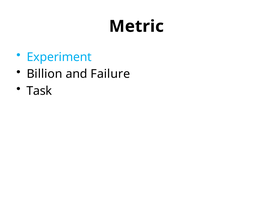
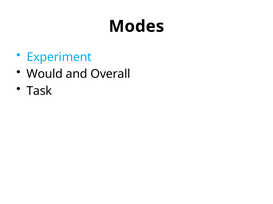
Metric: Metric -> Modes (136, 26)
Billion: Billion -> Would (45, 74)
Failure: Failure -> Overall (110, 74)
